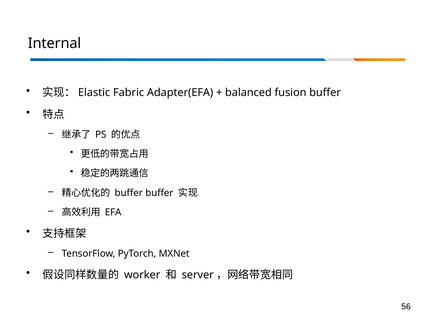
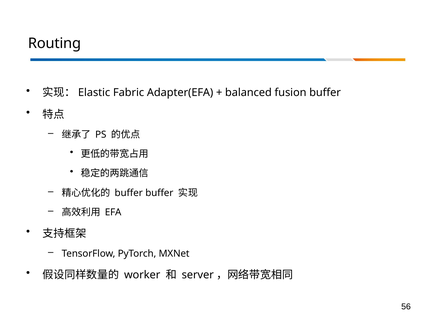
Internal: Internal -> Routing (54, 43)
